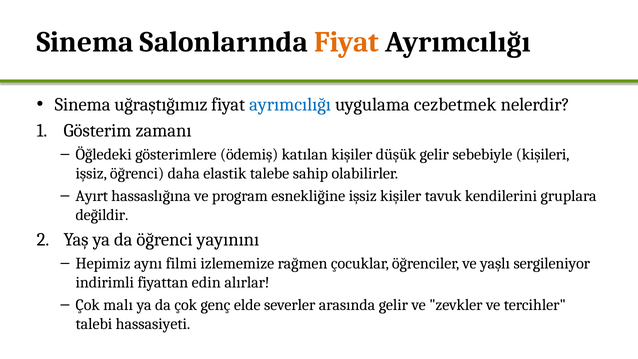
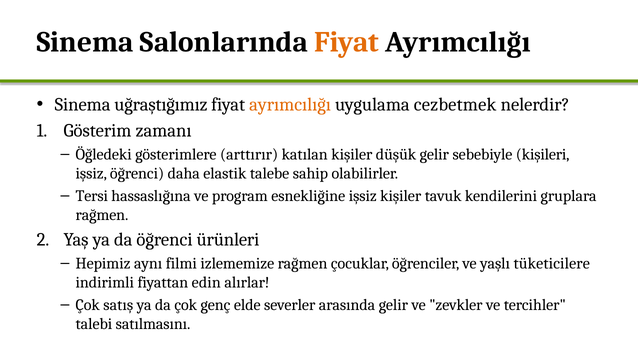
ayrımcılığı colour: blue -> orange (290, 104)
ödemiş: ödemiş -> arttırır (249, 154)
Ayırt: Ayırt -> Tersi (92, 196)
değildir: değildir -> rağmen (102, 215)
yayınını: yayınını -> ürünleri (228, 240)
sergileniyor: sergileniyor -> tüketicilere (552, 263)
malı: malı -> satış (118, 305)
hassasiyeti: hassasiyeti -> satılmasını (153, 324)
